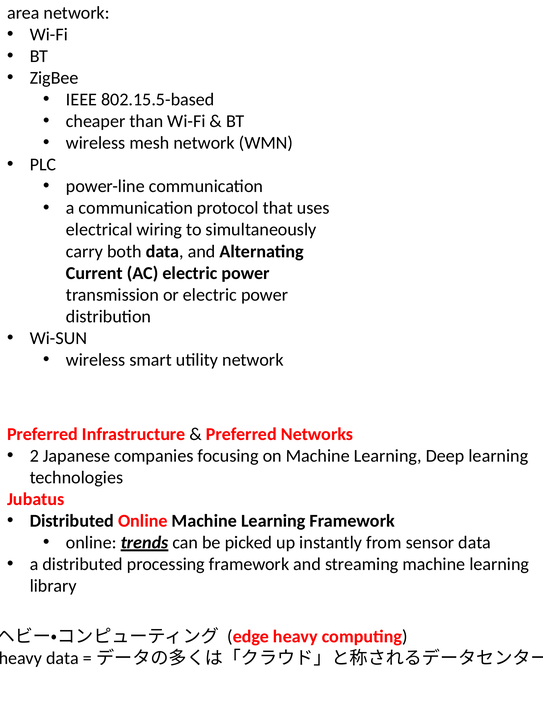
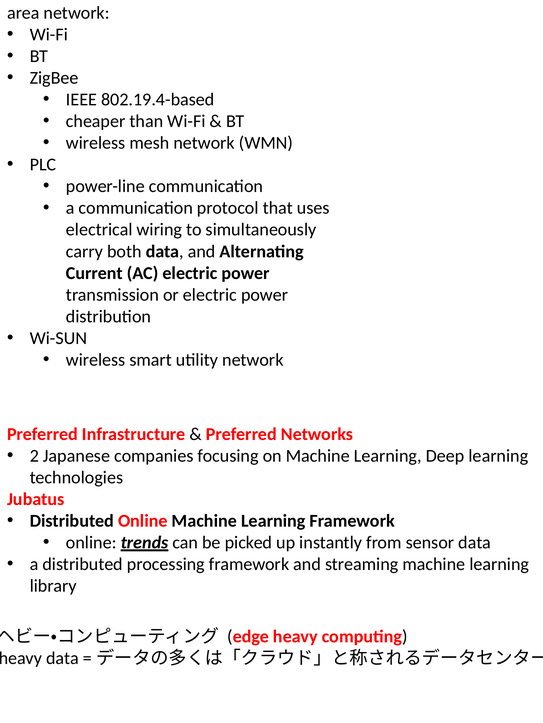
802.15.5-based: 802.15.5-based -> 802.19.4-based (158, 100)
